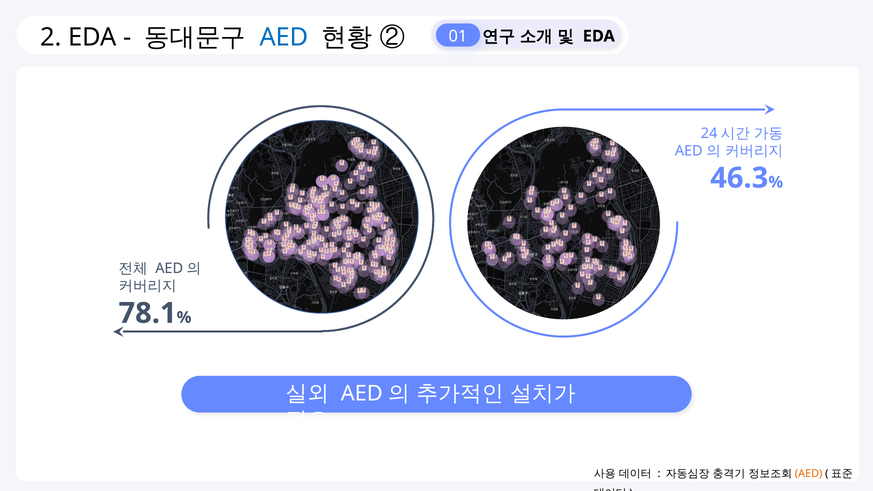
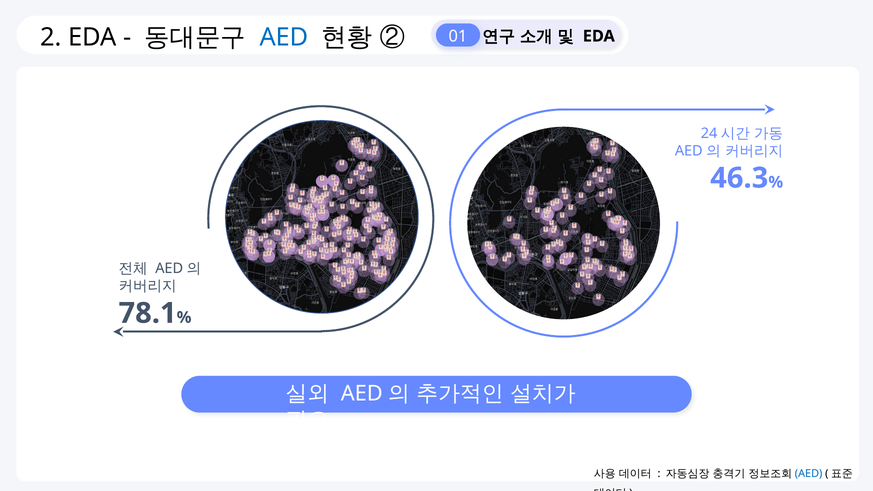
AED colour: orange -> blue (809, 474)
